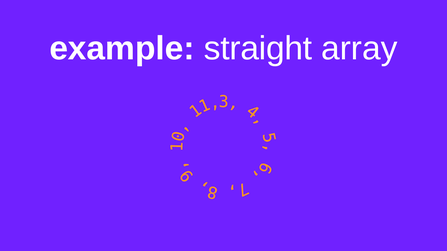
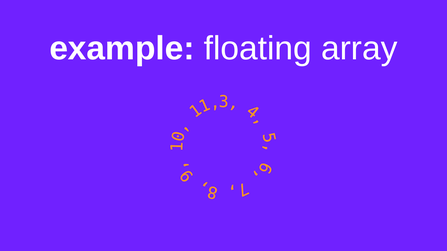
straight: straight -> floating (258, 49)
